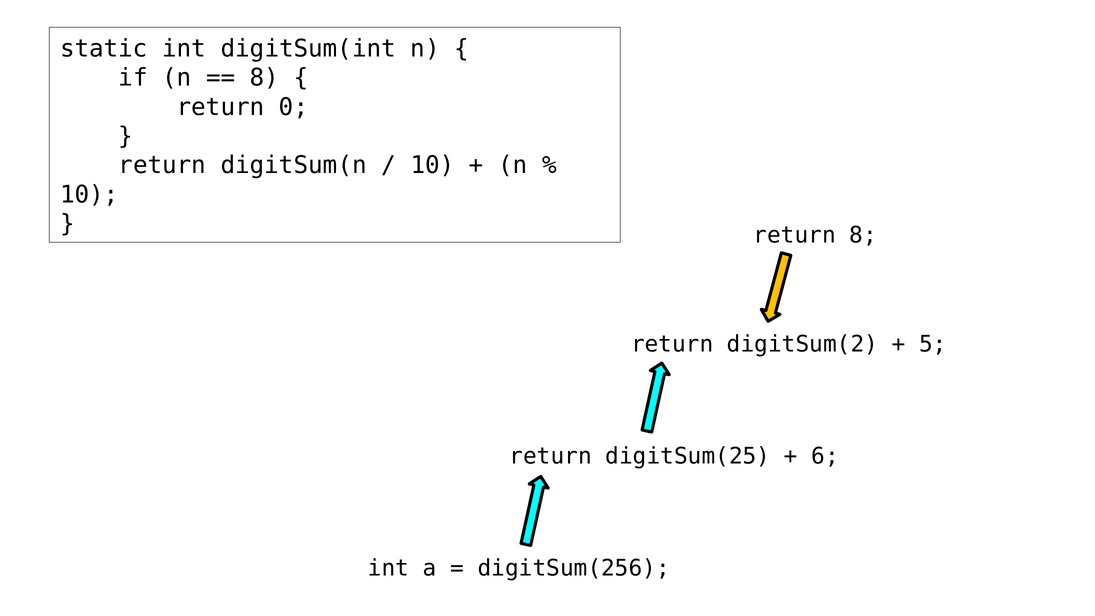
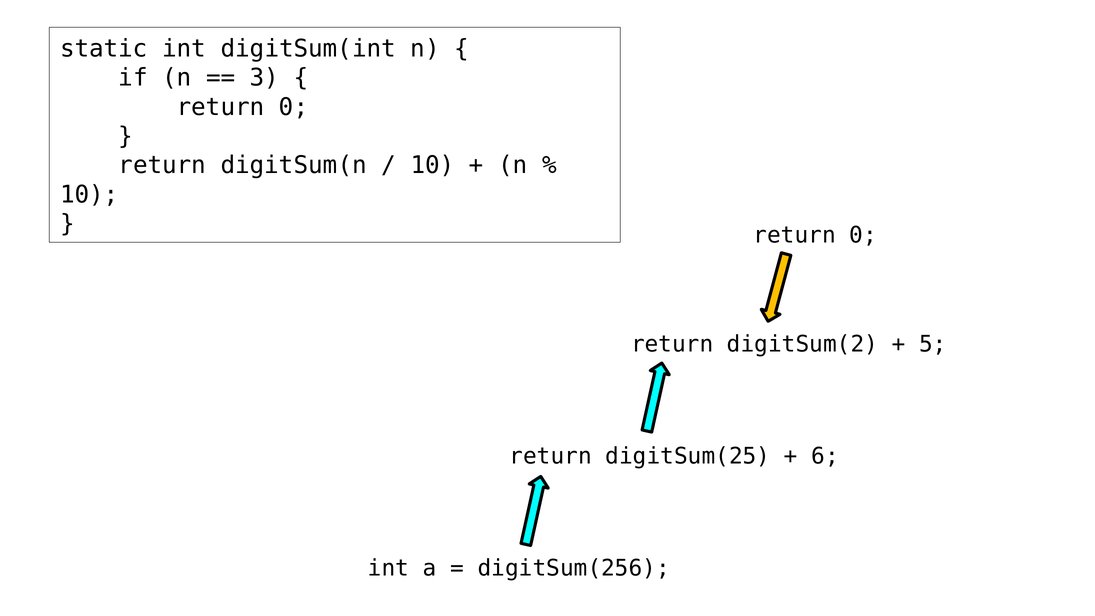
8: 8 -> 3 (264, 78)
8: 8 -> 0 (863, 235)
